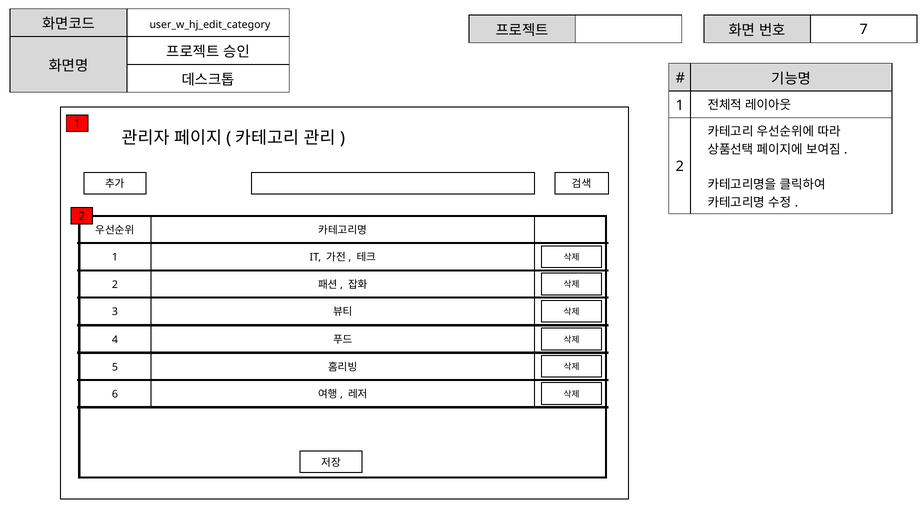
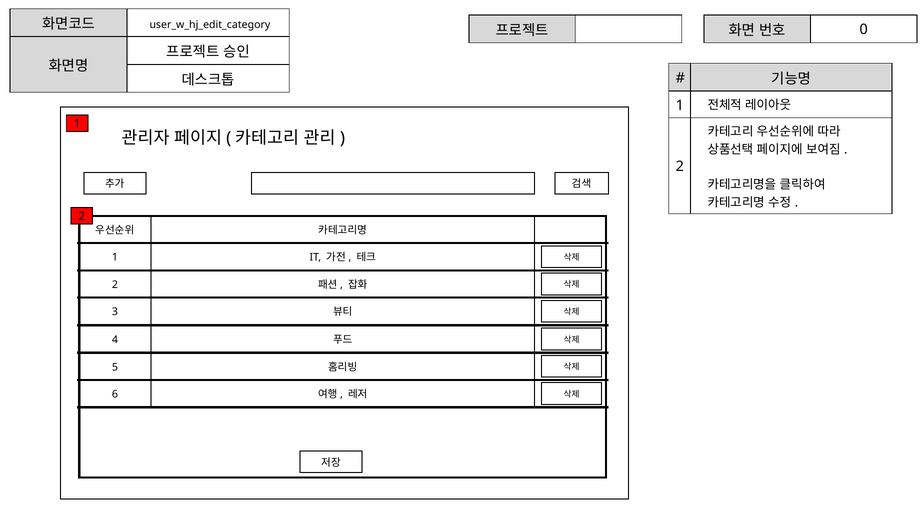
7: 7 -> 0 (864, 30)
